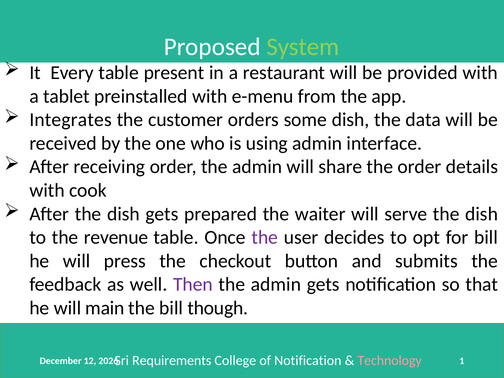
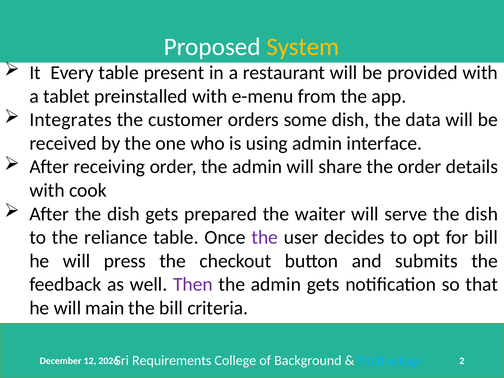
System colour: light green -> yellow (303, 47)
revenue: revenue -> reliance (116, 237)
though: though -> criteria (218, 308)
of Notification: Notification -> Background (308, 360)
Technology colour: pink -> light blue (390, 360)
1: 1 -> 2 (462, 361)
